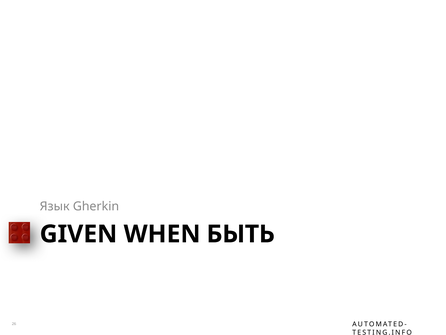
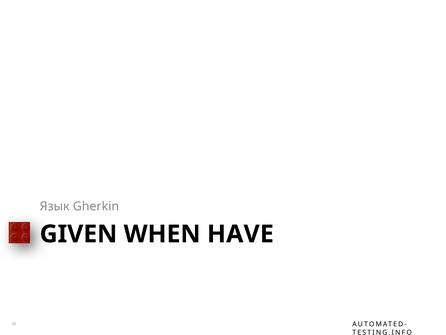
БЫТЬ: БЫТЬ -> HAVE (240, 234)
